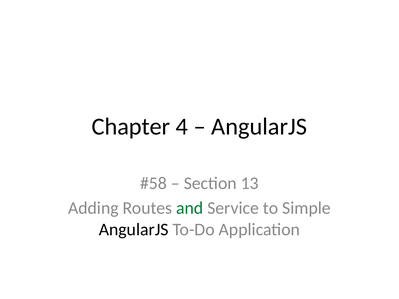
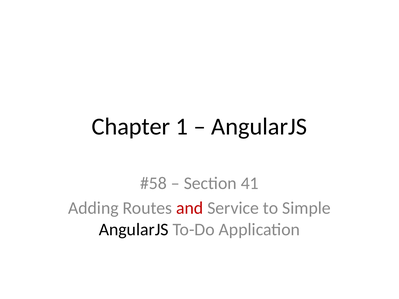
4: 4 -> 1 (182, 127)
13: 13 -> 41 (250, 183)
and colour: green -> red (190, 208)
